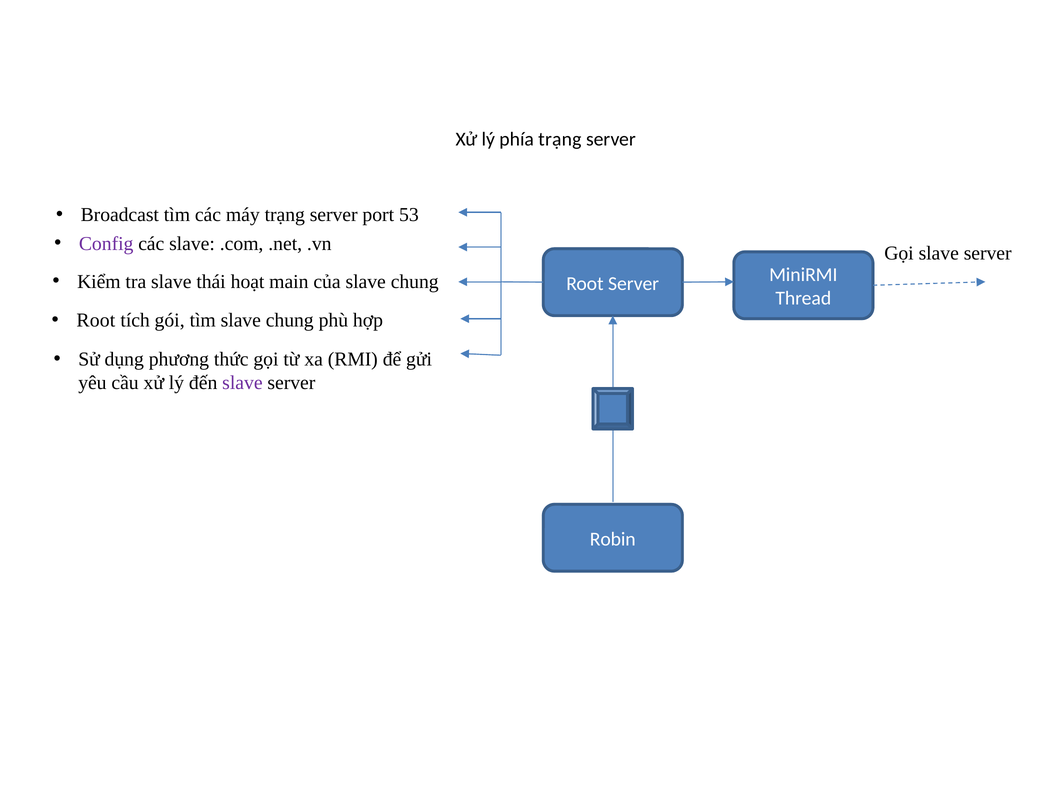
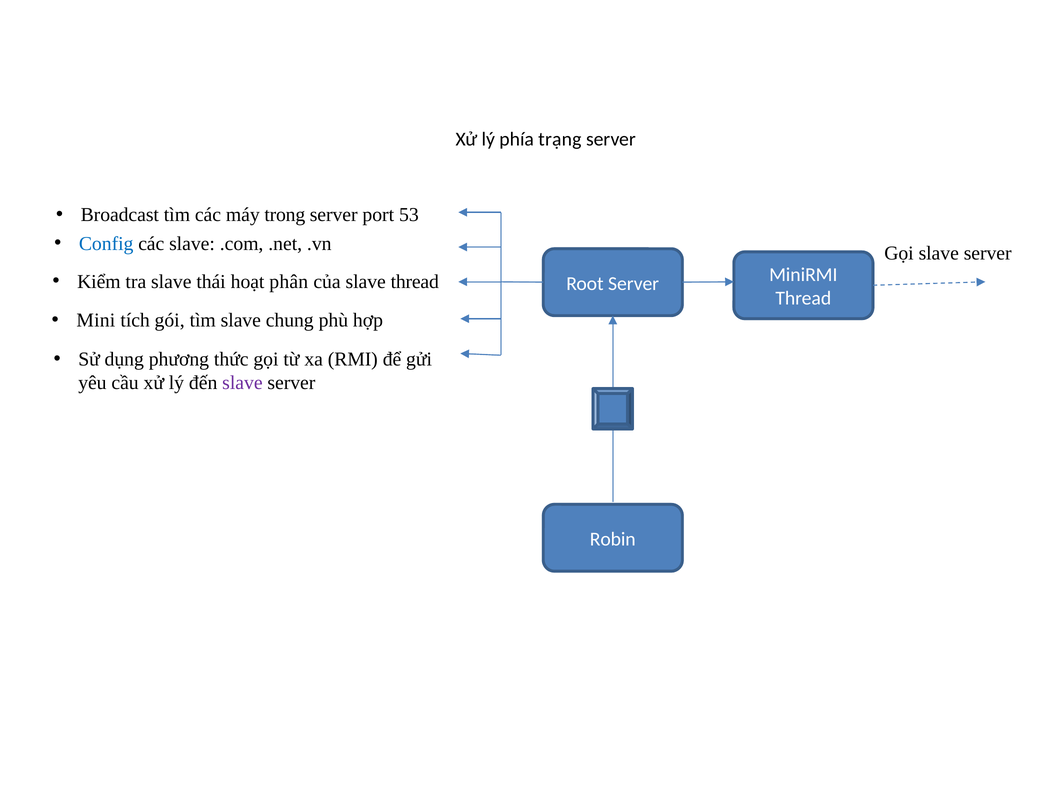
máy trạng: trạng -> trong (285, 215)
Config colour: purple -> blue (106, 244)
main: main -> phân (289, 282)
của slave chung: chung -> thread (415, 282)
Root: Root -> Mini (96, 321)
